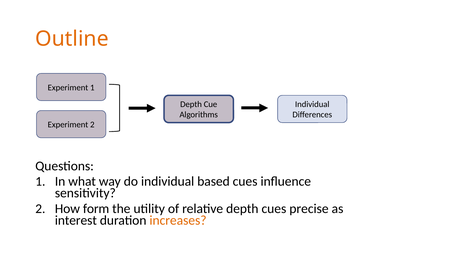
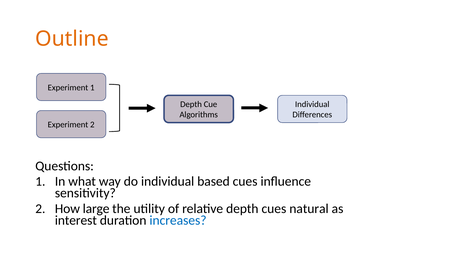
form: form -> large (96, 209)
precise: precise -> natural (309, 209)
increases colour: orange -> blue (178, 221)
